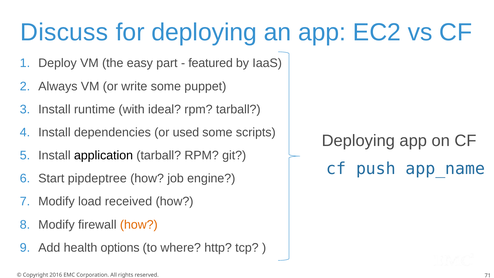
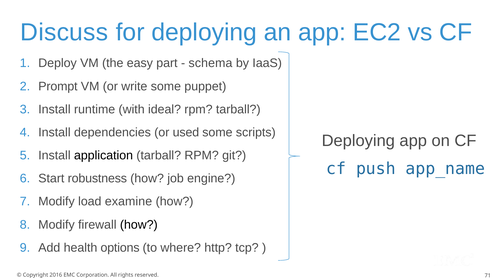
featured: featured -> schema (210, 63)
Always: Always -> Prompt (58, 86)
pipdeptree: pipdeptree -> robustness (97, 178)
received: received -> examine (129, 201)
how colour: orange -> black (139, 225)
